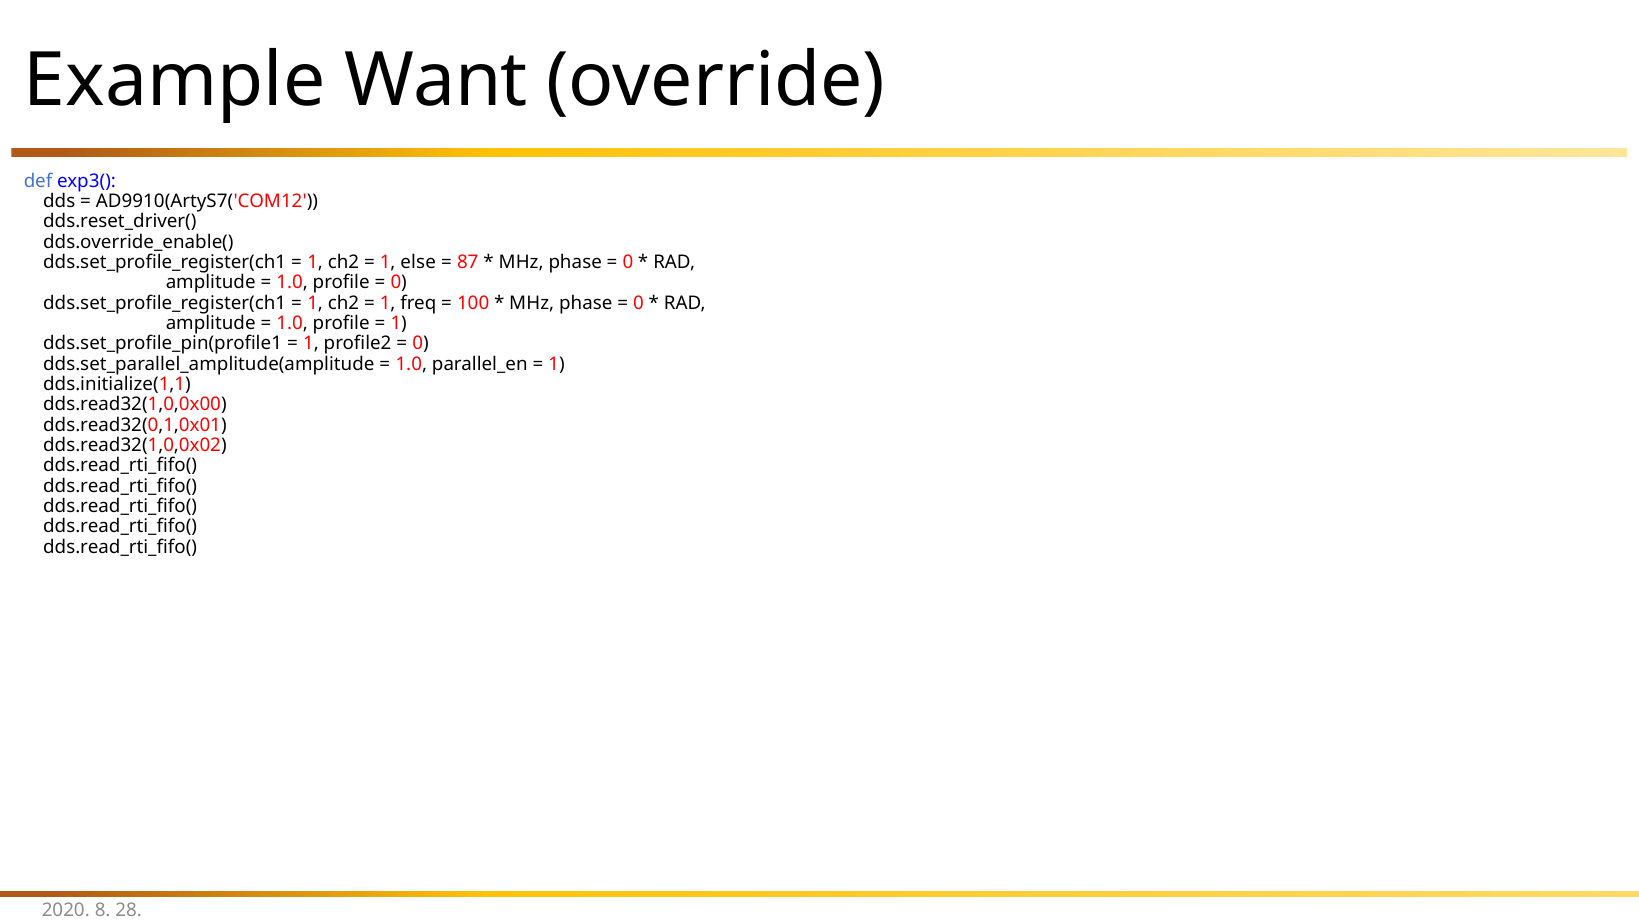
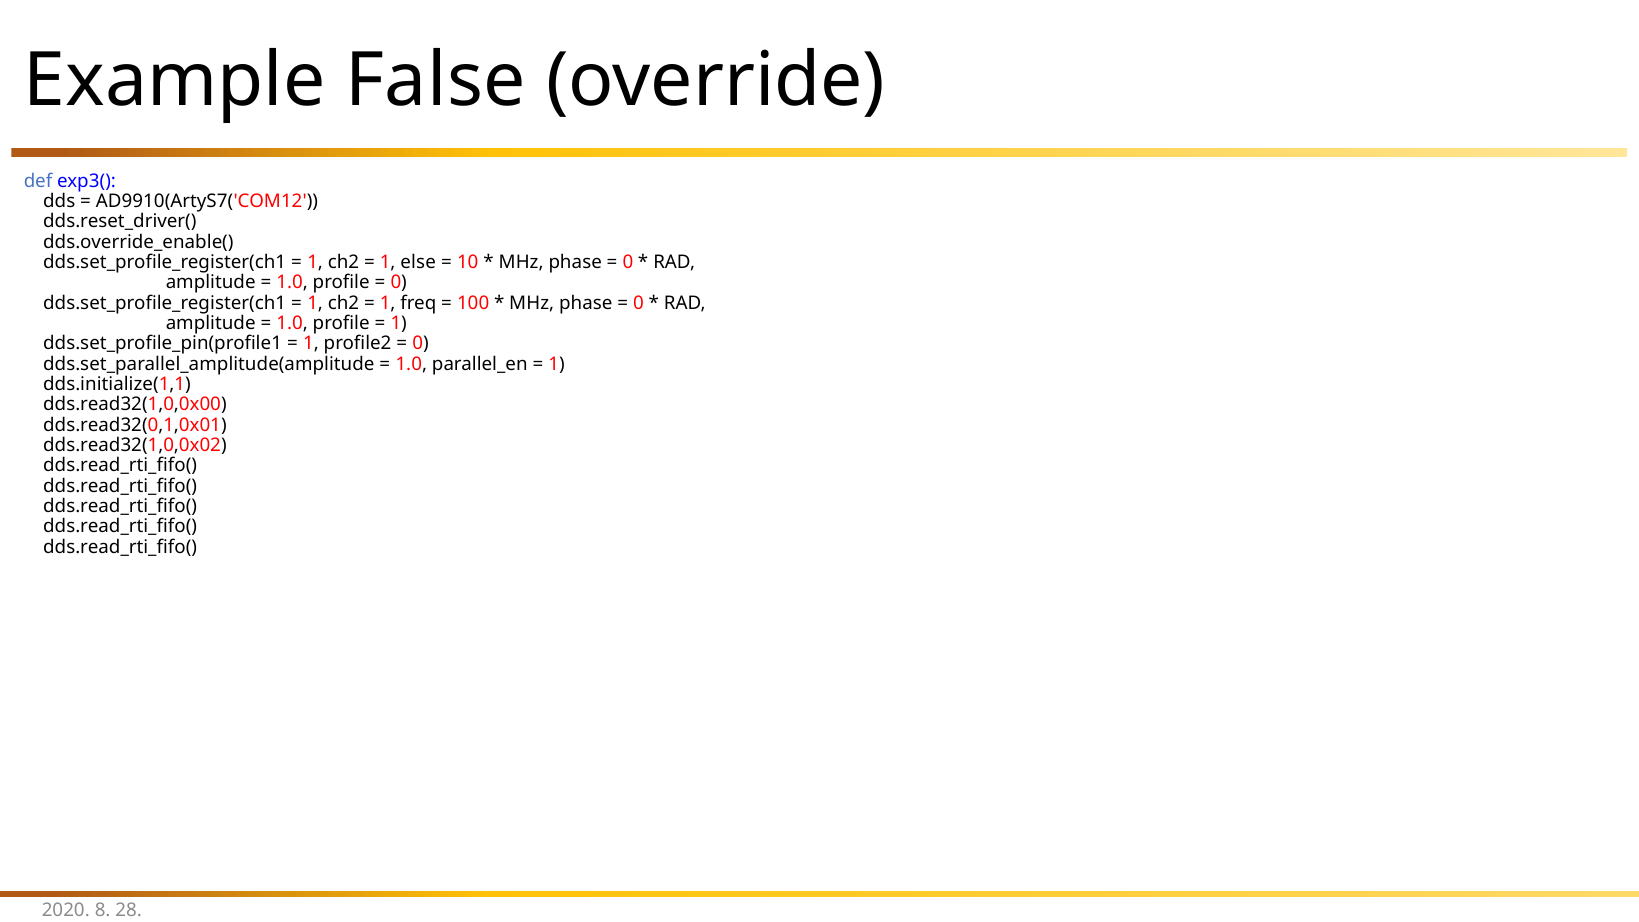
Want: Want -> False (436, 81)
87: 87 -> 10 (468, 262)
